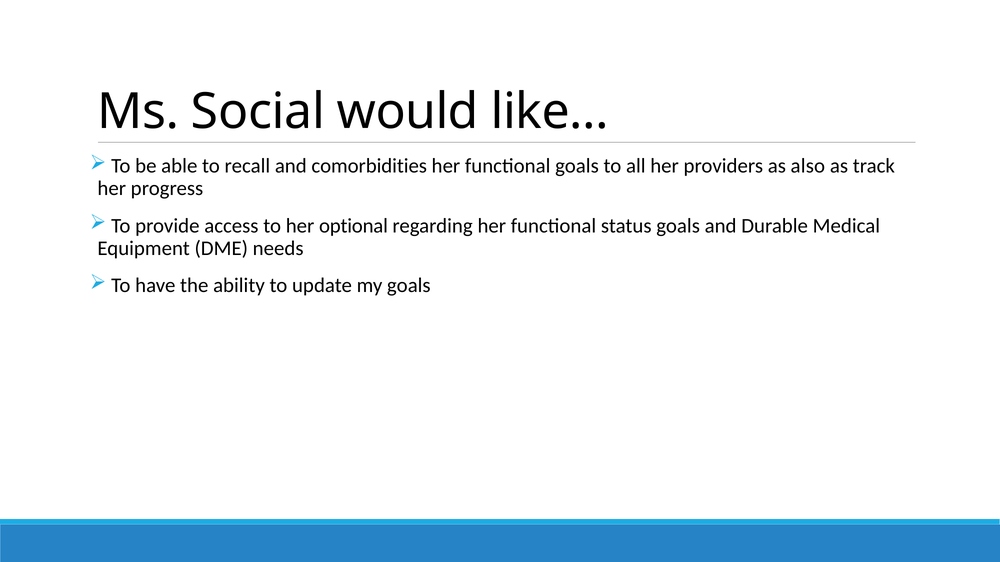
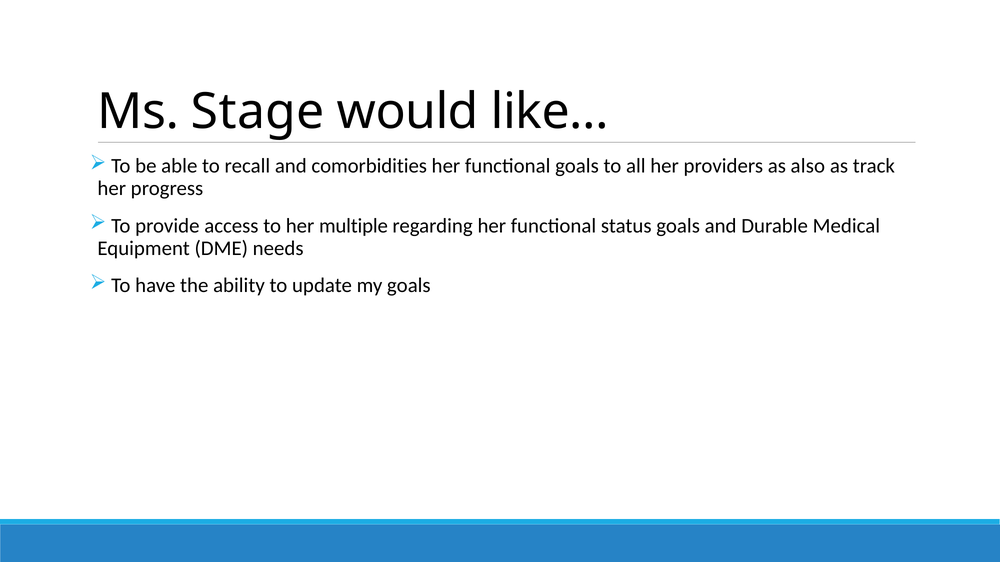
Social: Social -> Stage (258, 112)
optional: optional -> multiple (353, 226)
